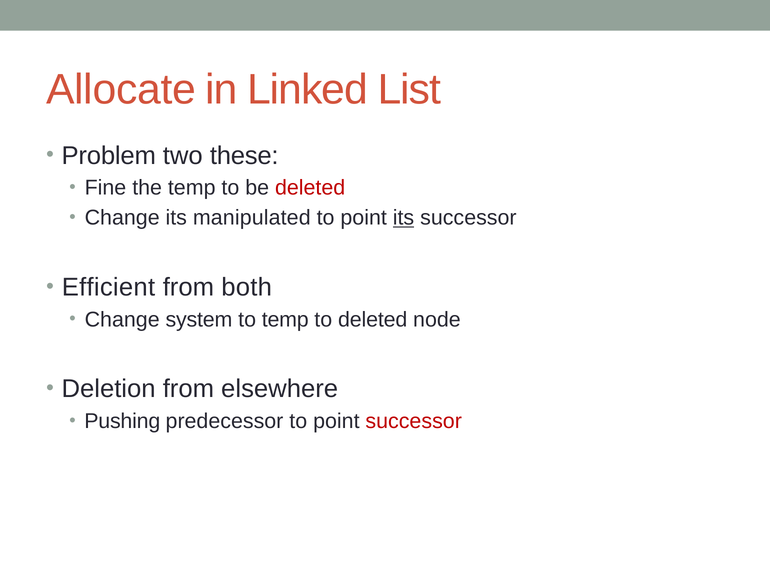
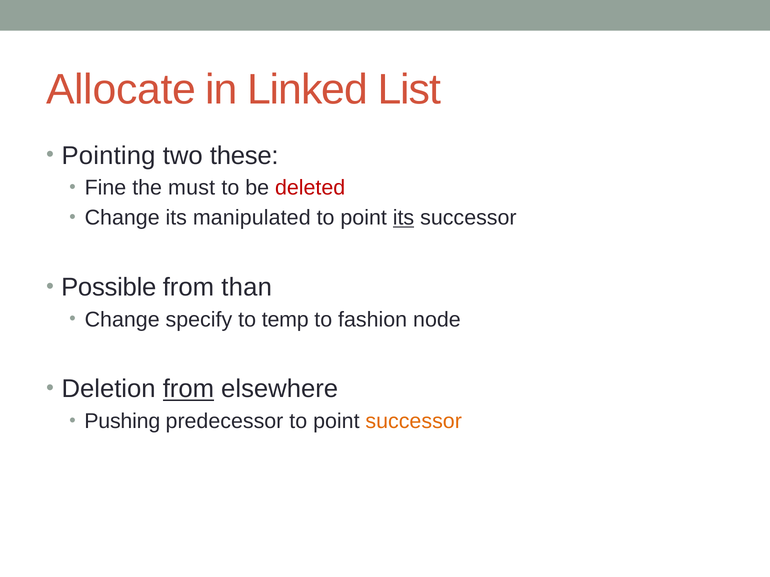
Problem: Problem -> Pointing (109, 156)
the temp: temp -> must (192, 188)
Efficient: Efficient -> Possible (109, 288)
both: both -> than (247, 288)
system: system -> specify (199, 320)
to deleted: deleted -> fashion (373, 320)
from underline: none -> present (188, 389)
successor colour: red -> orange (414, 422)
